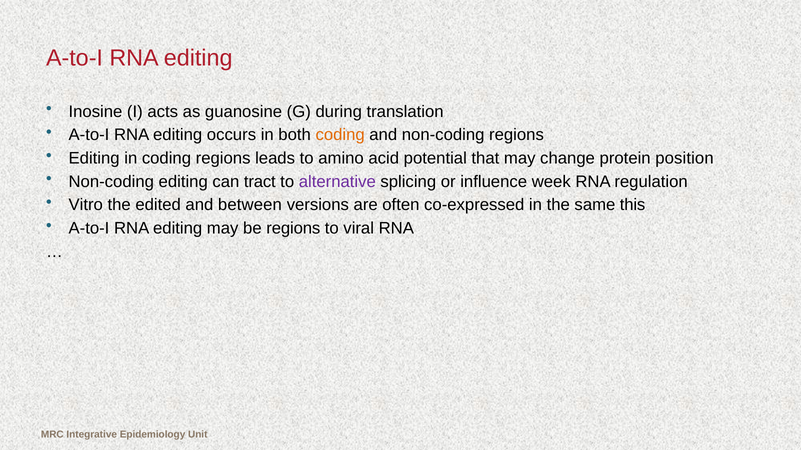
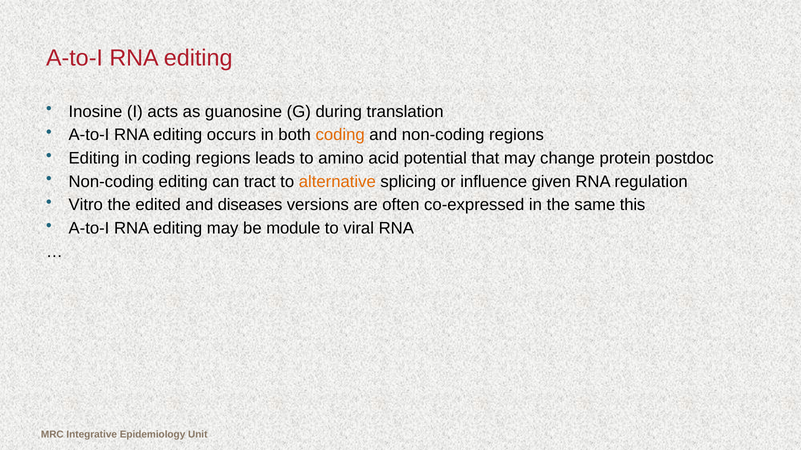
position: position -> postdoc (685, 158)
alternative colour: purple -> orange (337, 182)
week: week -> given (551, 182)
between: between -> diseases (250, 205)
be regions: regions -> module (293, 229)
